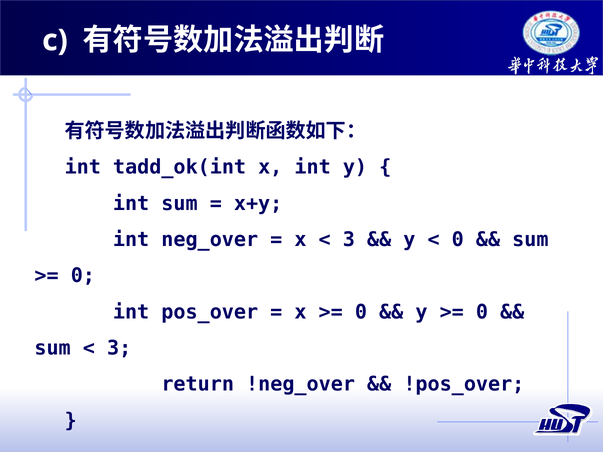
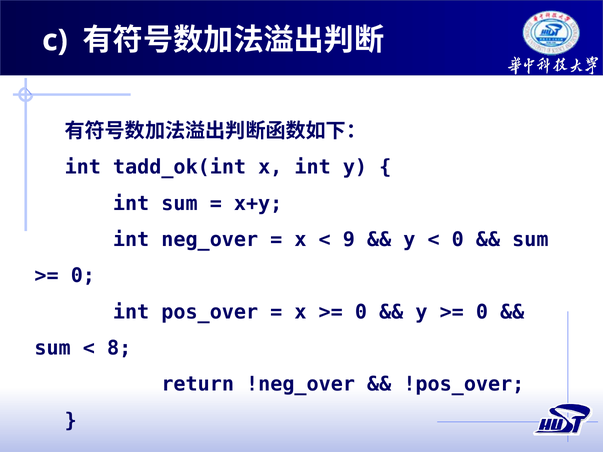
3: 3 -> 9 (349, 240)
3: 3 -> 8 (119, 348)
